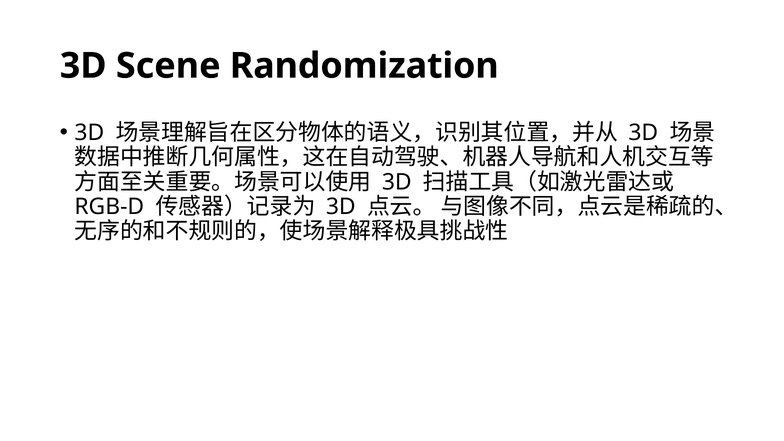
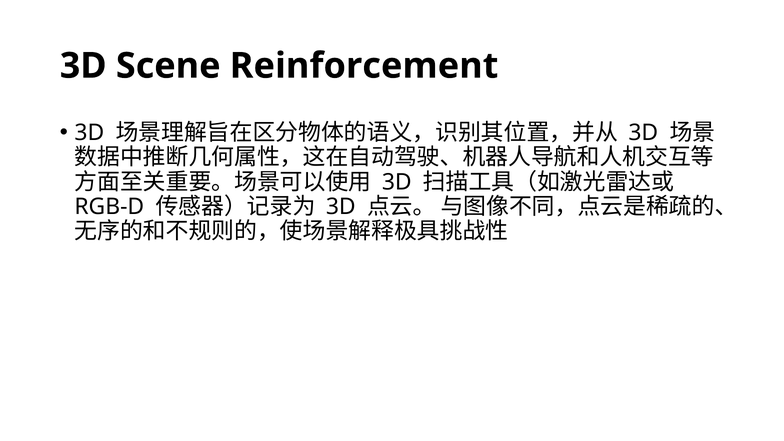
Randomization: Randomization -> Reinforcement (364, 66)
